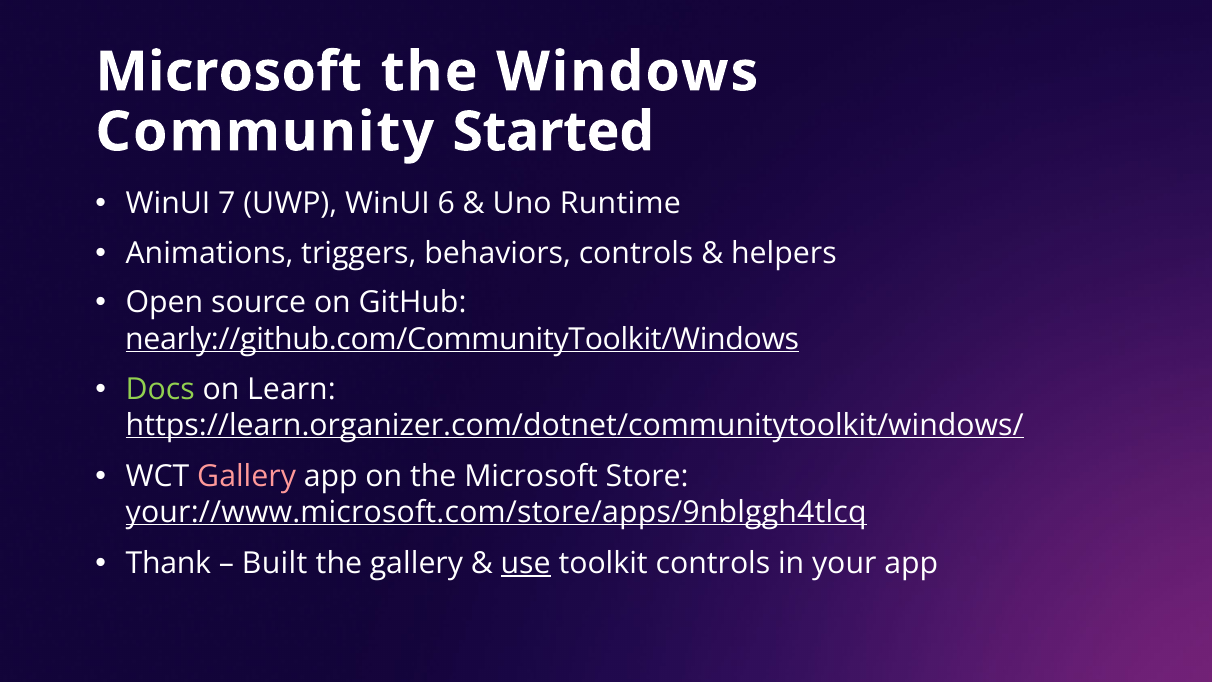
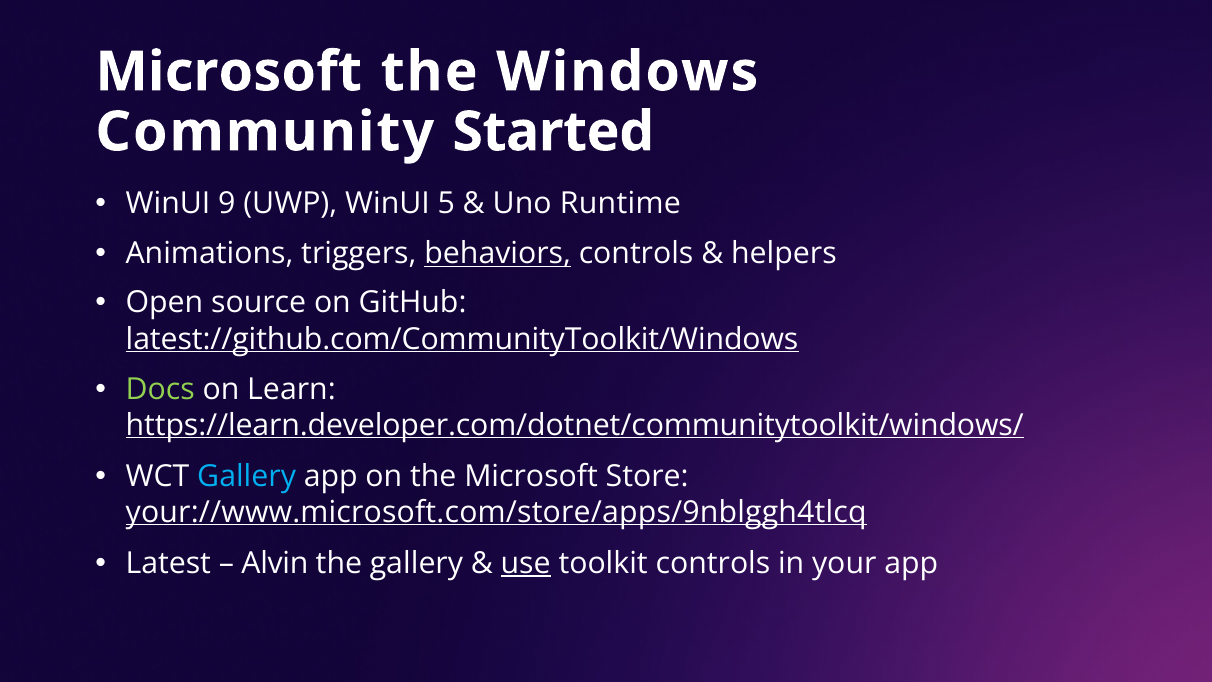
7: 7 -> 9 (227, 204)
6: 6 -> 5 (446, 204)
behaviors underline: none -> present (498, 253)
nearly://github.com/CommunityToolkit/Windows: nearly://github.com/CommunityToolkit/Windows -> latest://github.com/CommunityToolkit/Windows (462, 339)
https://learn.organizer.com/dotnet/communitytoolkit/windows/: https://learn.organizer.com/dotnet/communitytoolkit/windows/ -> https://learn.developer.com/dotnet/communitytoolkit/windows/ (575, 426)
Gallery colour: pink -> light blue (247, 476)
Thank: Thank -> Latest (168, 563)
Built: Built -> Alvin (275, 563)
